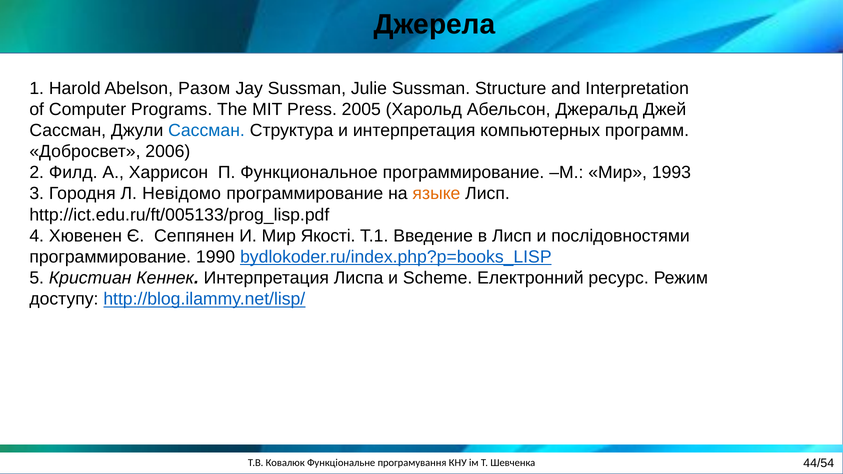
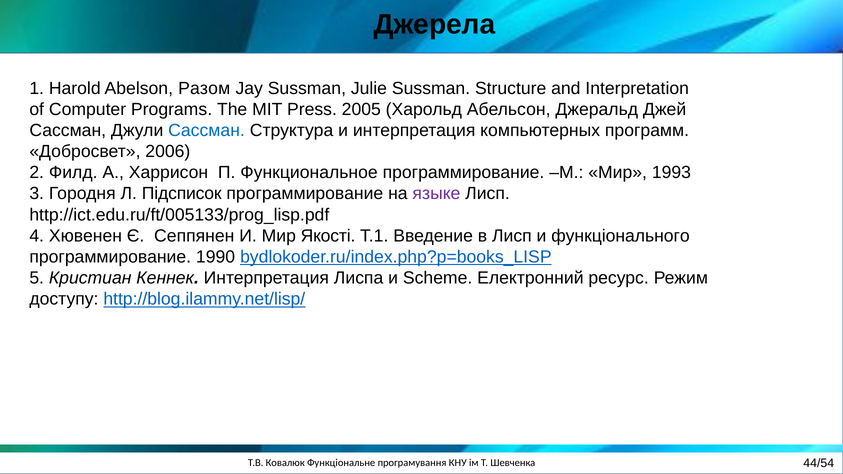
Невідомо: Невідомо -> Підсписок (182, 194)
языке colour: orange -> purple (436, 194)
послідовностями: послідовностями -> функціонального (620, 236)
